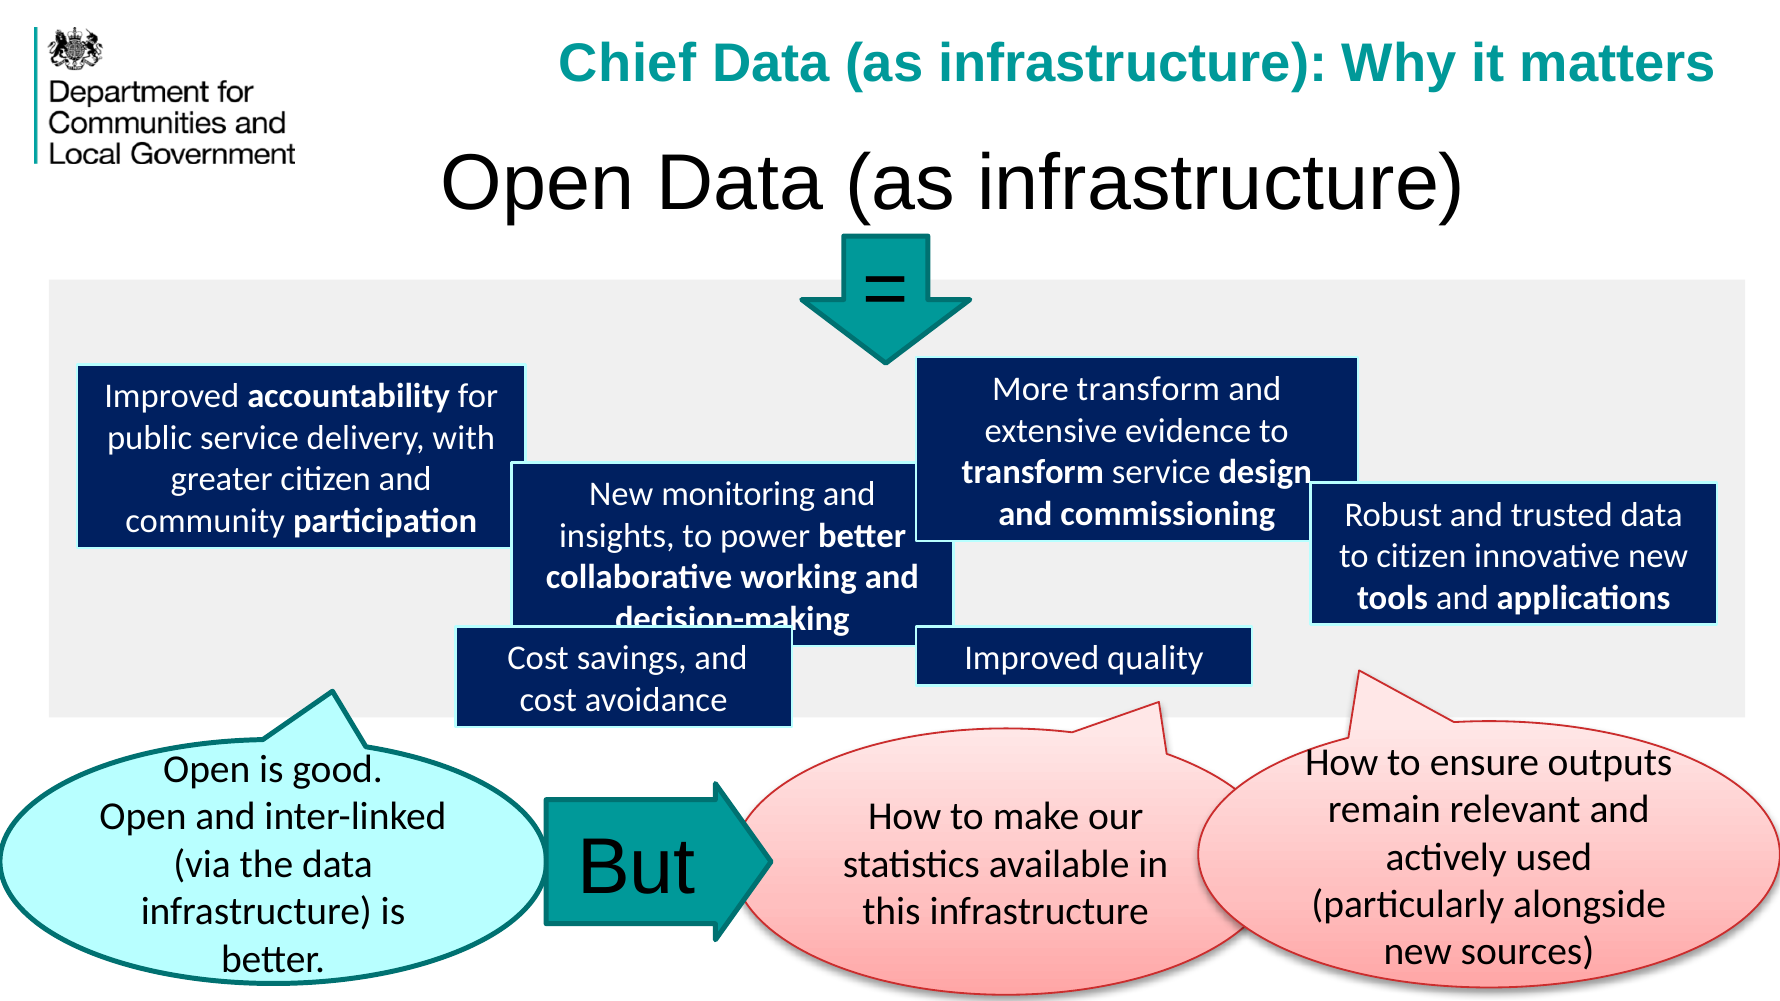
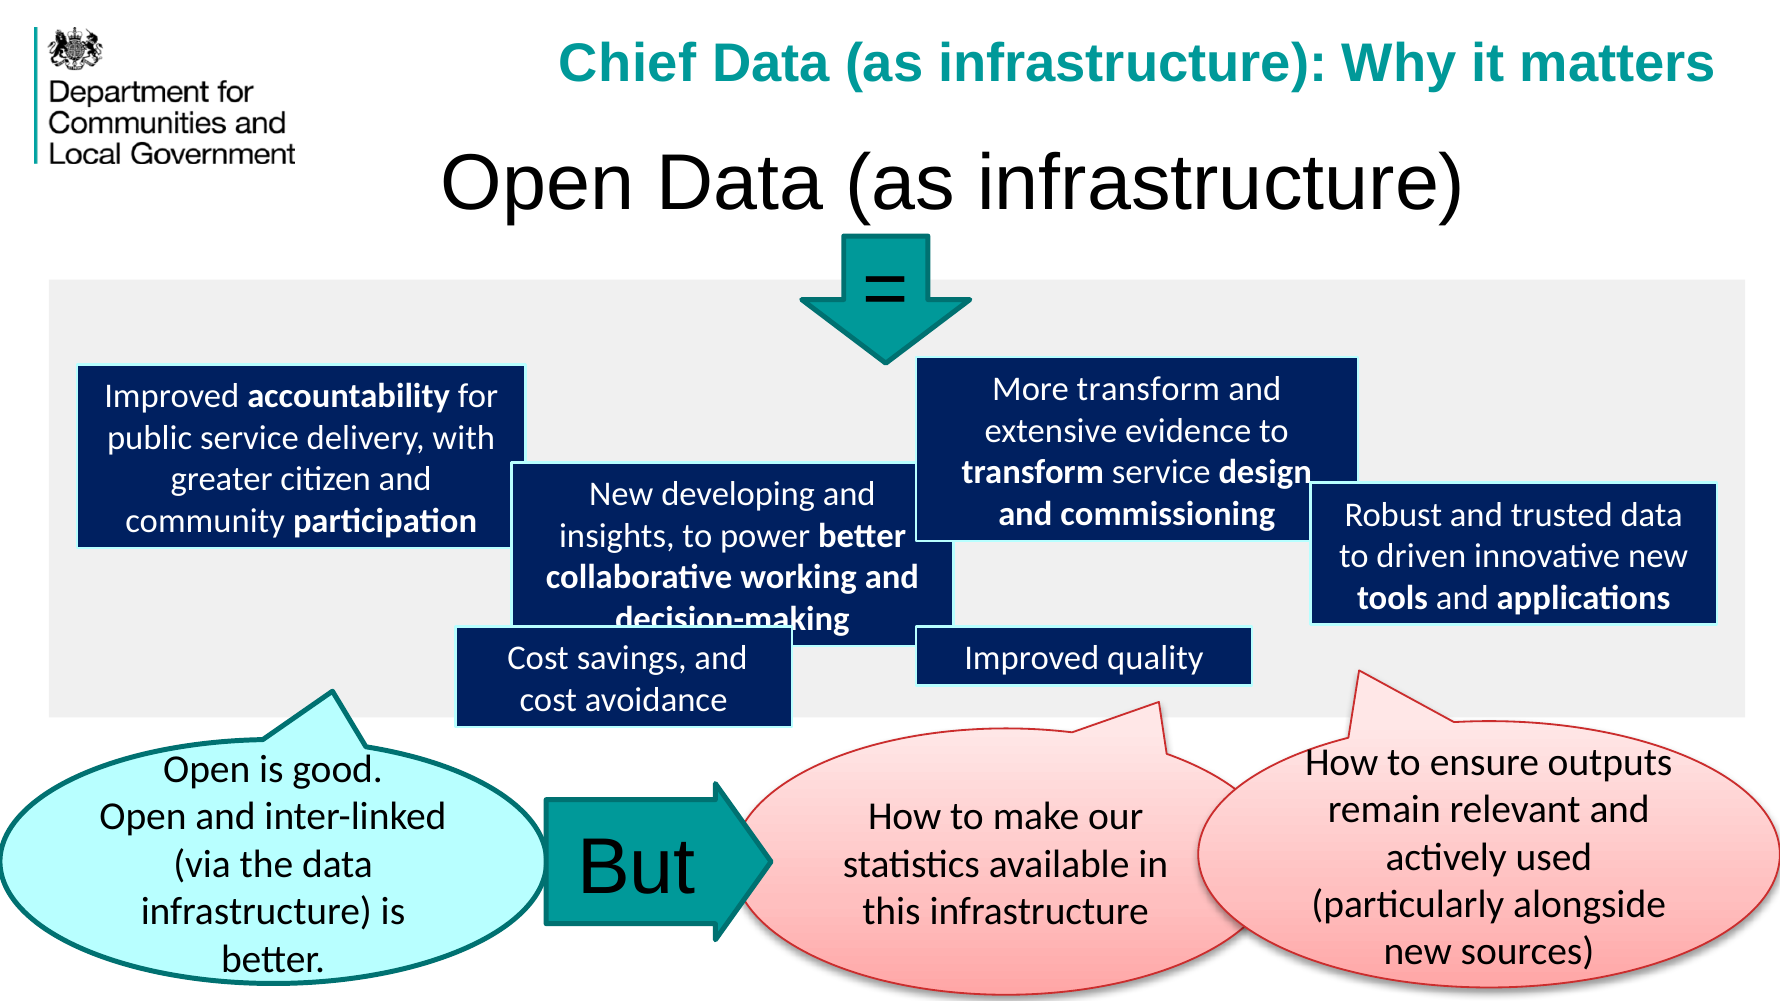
monitoring: monitoring -> developing (738, 494)
to citizen: citizen -> driven (1421, 556)
